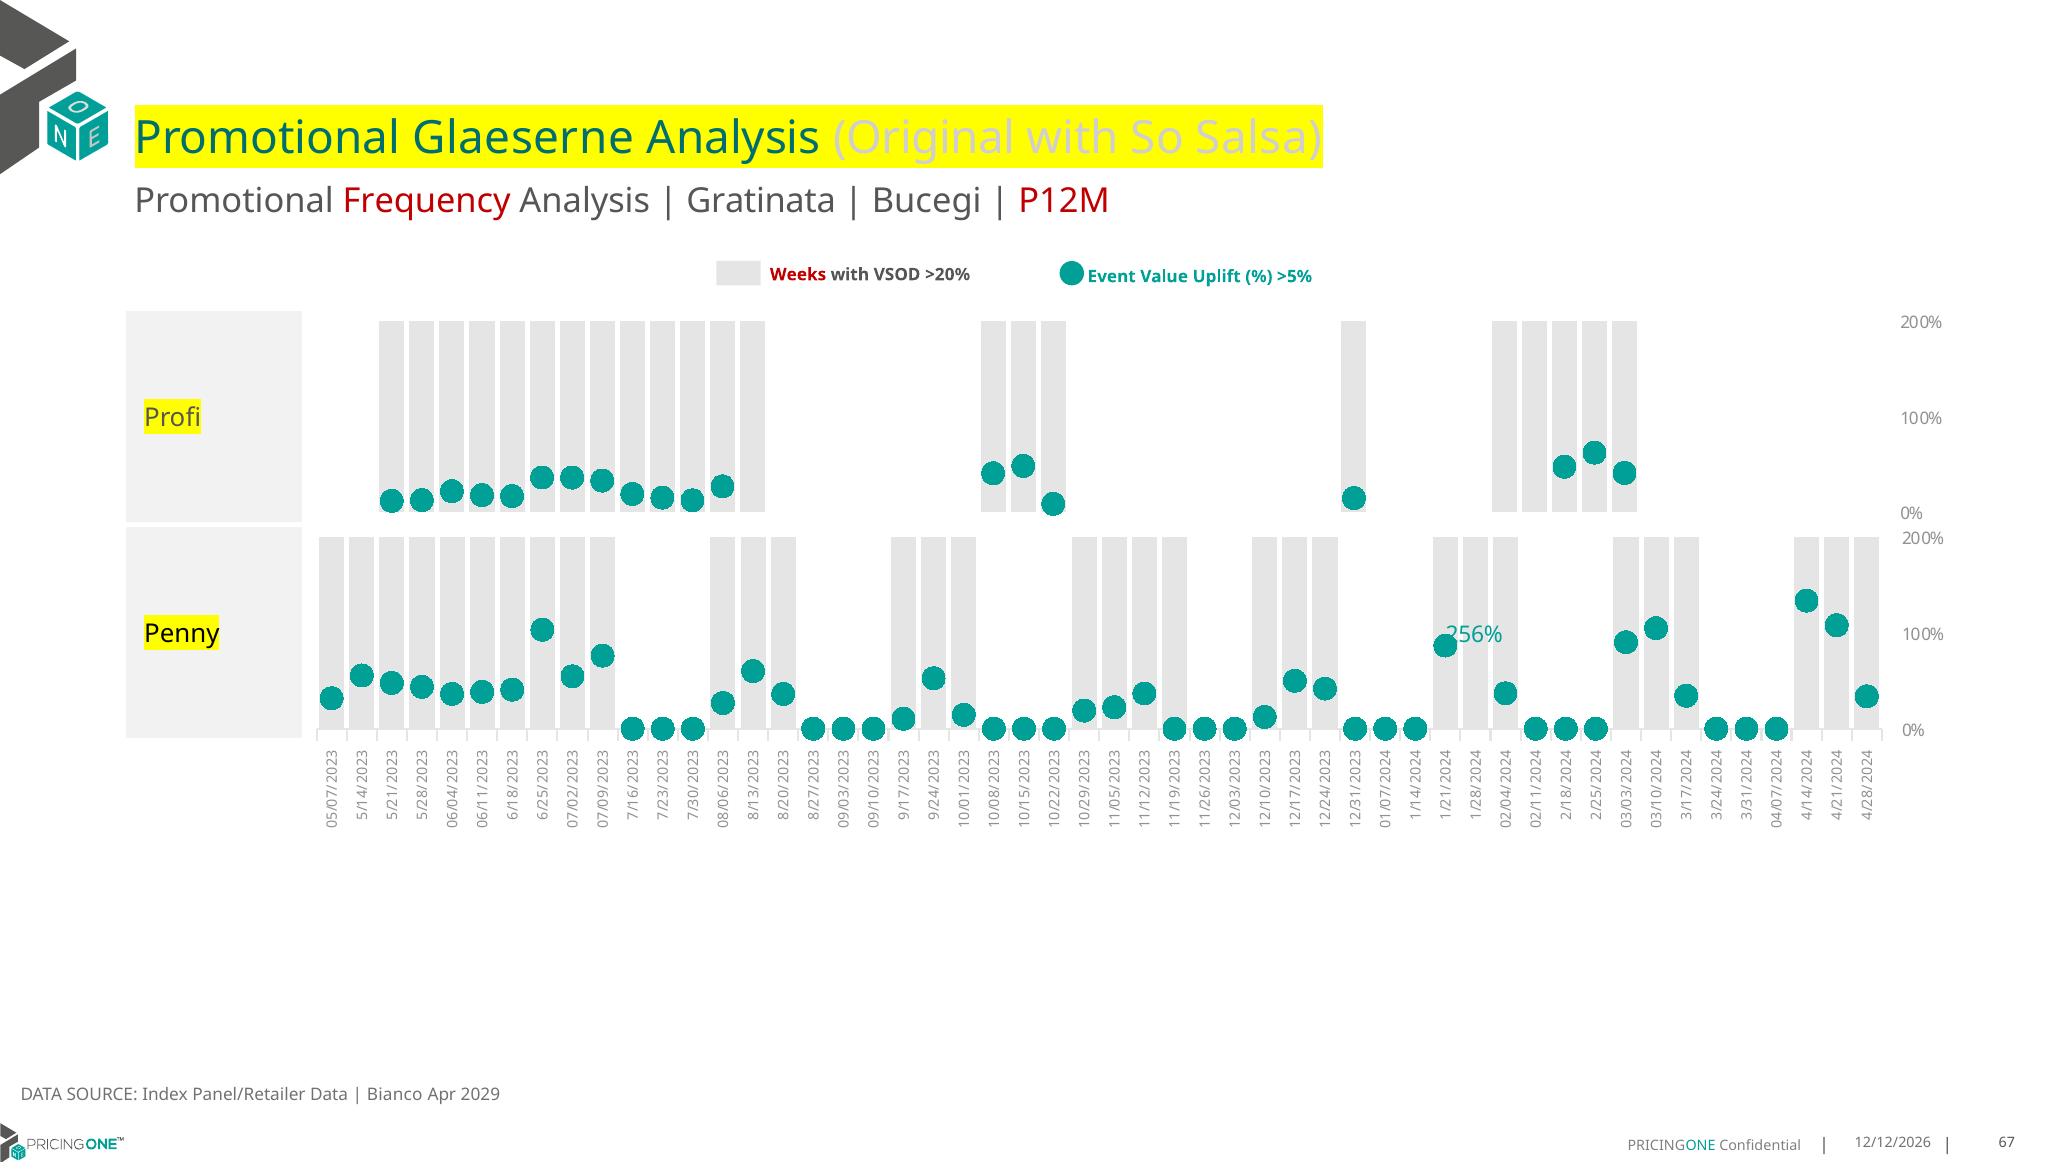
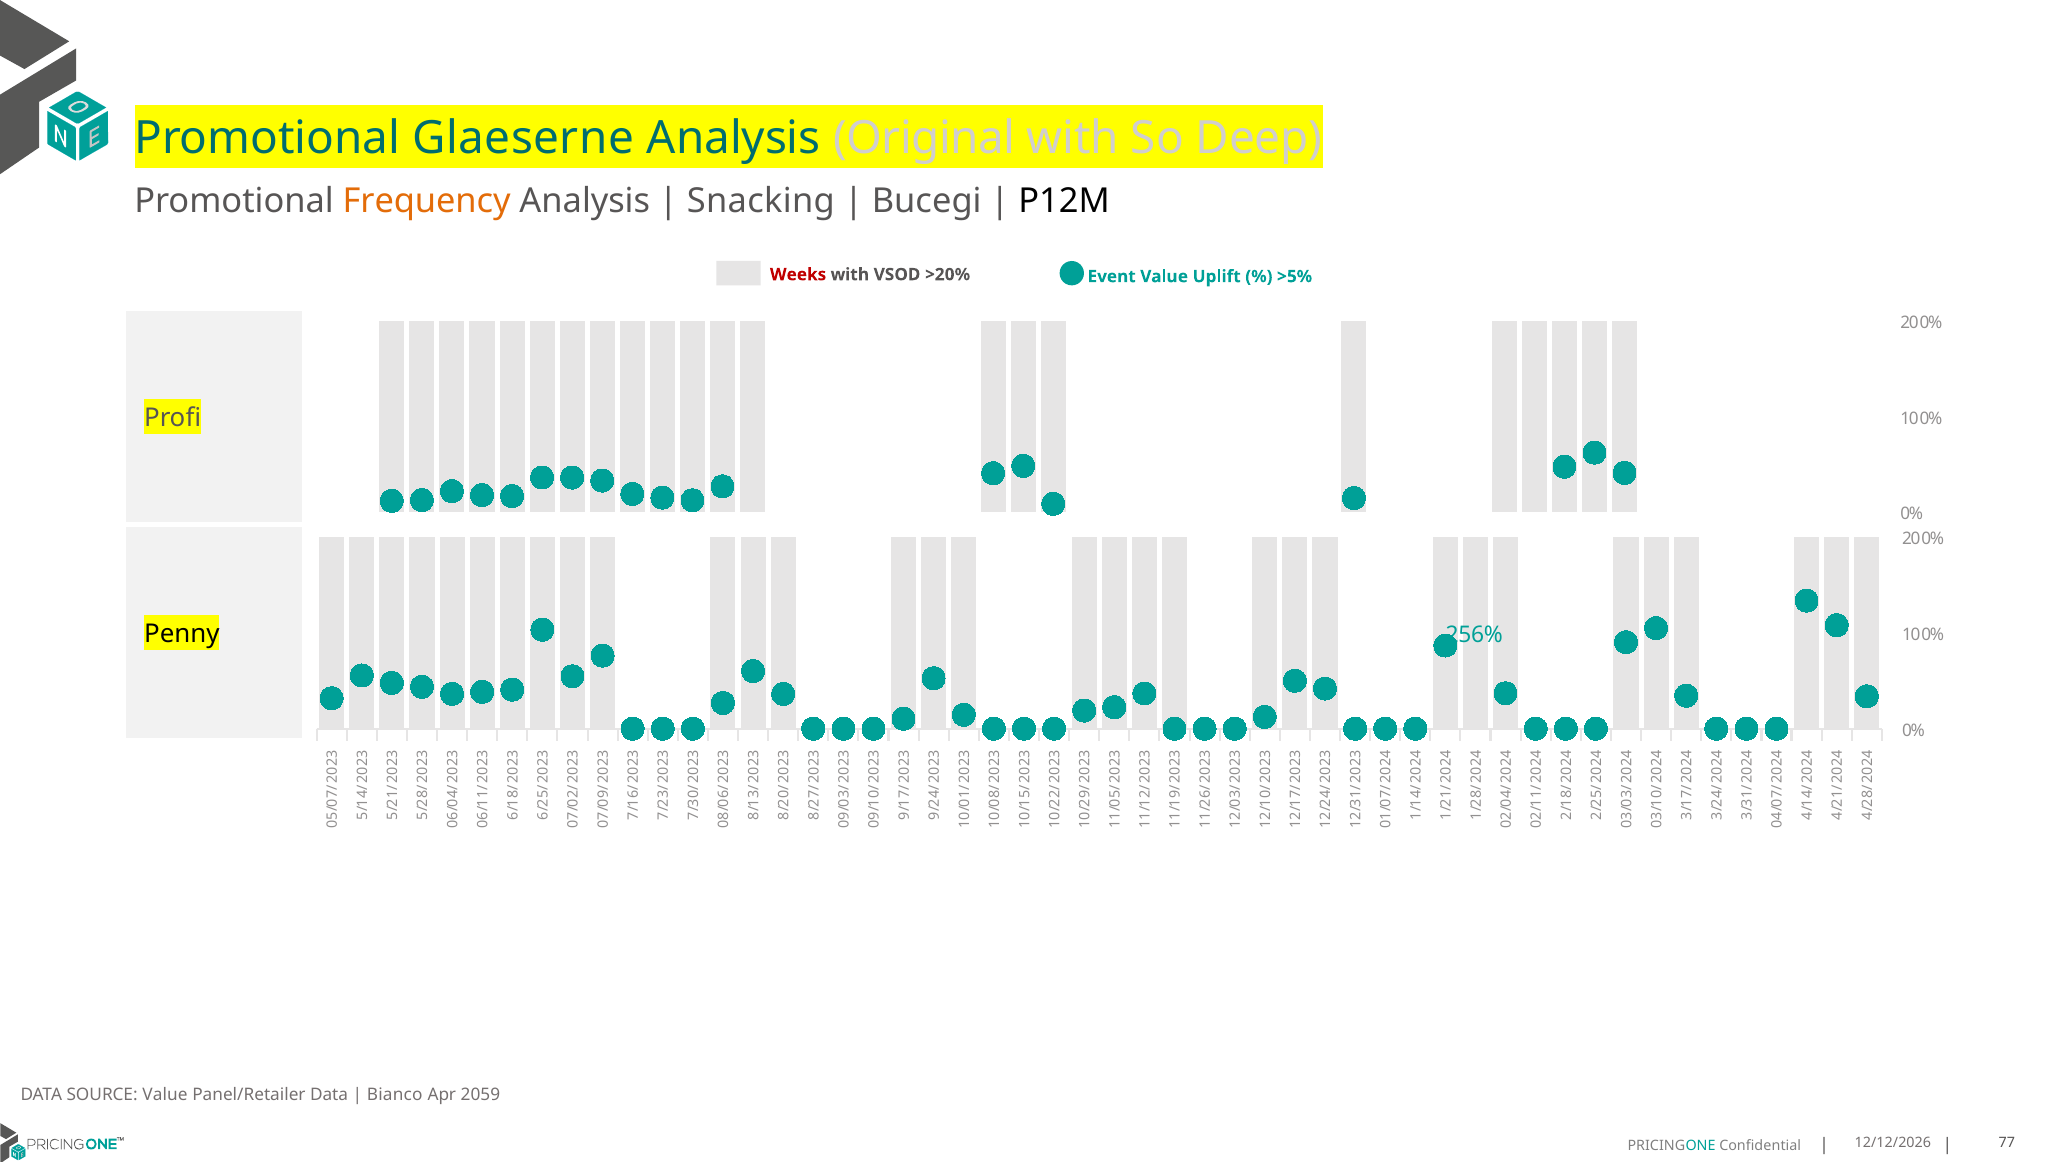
Salsa: Salsa -> Deep (1259, 139)
Frequency colour: red -> orange (427, 201)
Gratinata: Gratinata -> Snacking (761, 201)
P12M colour: red -> black (1064, 201)
SOURCE Index: Index -> Value (165, 1095)
2029: 2029 -> 2059 (480, 1095)
67: 67 -> 77 (2007, 1143)
